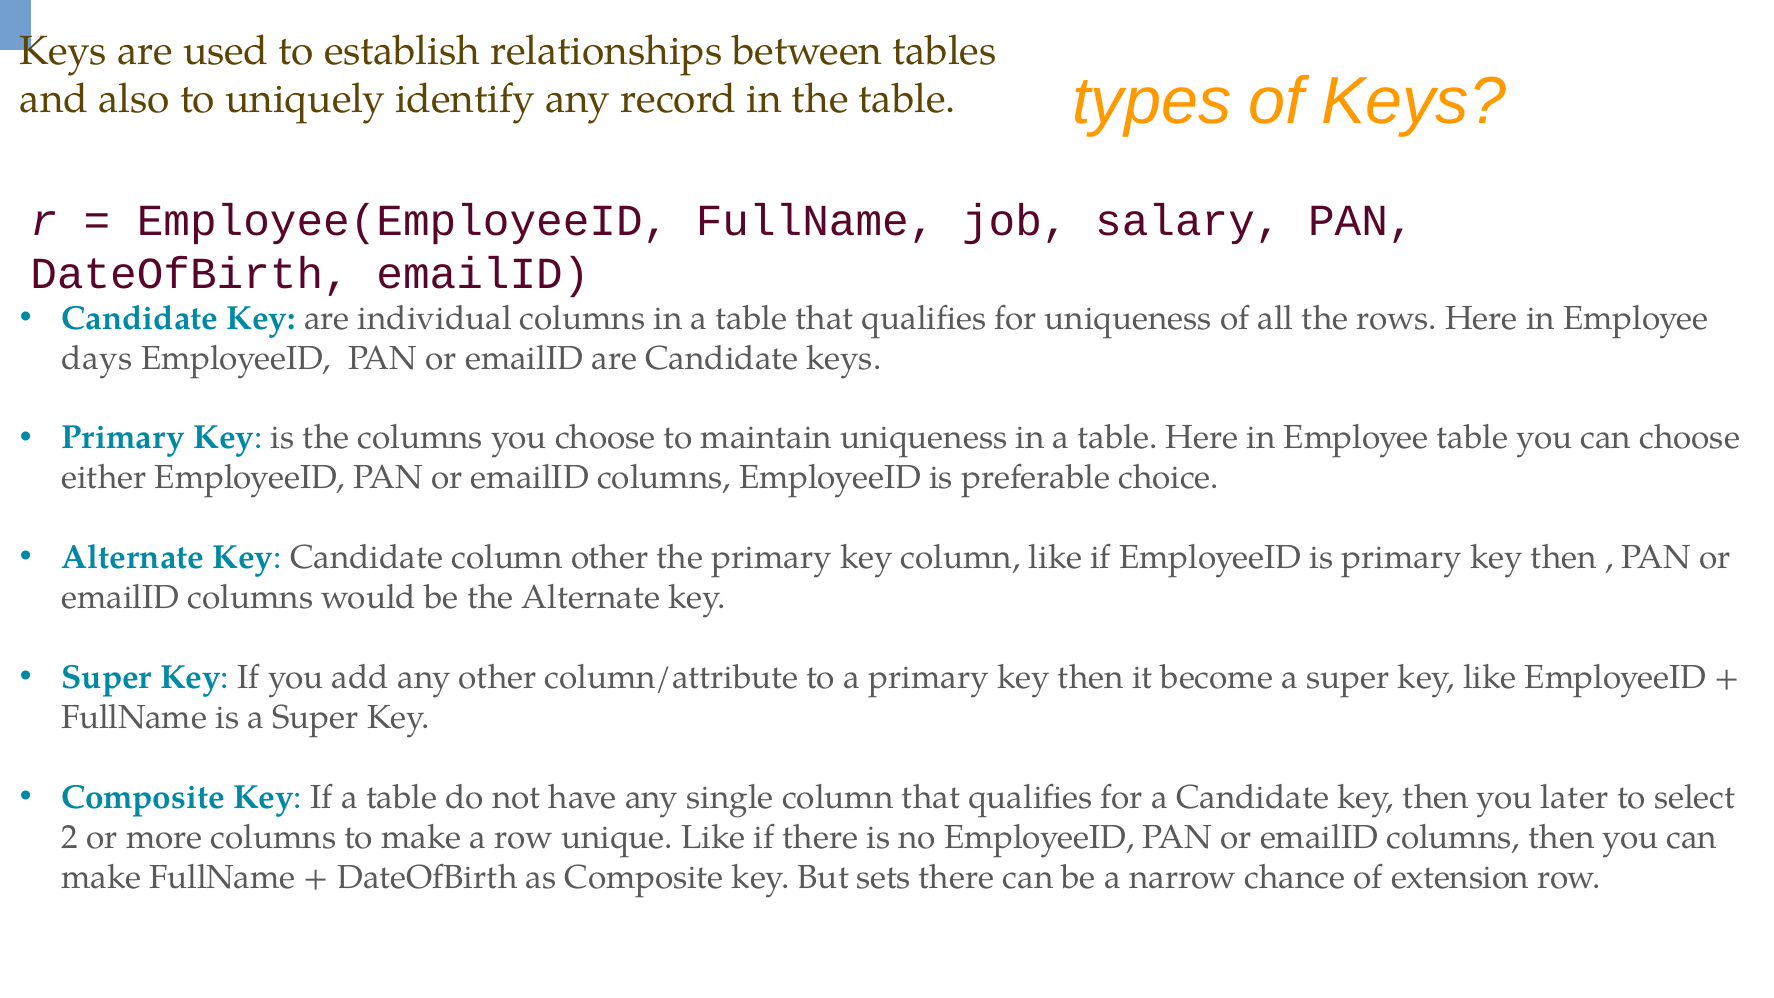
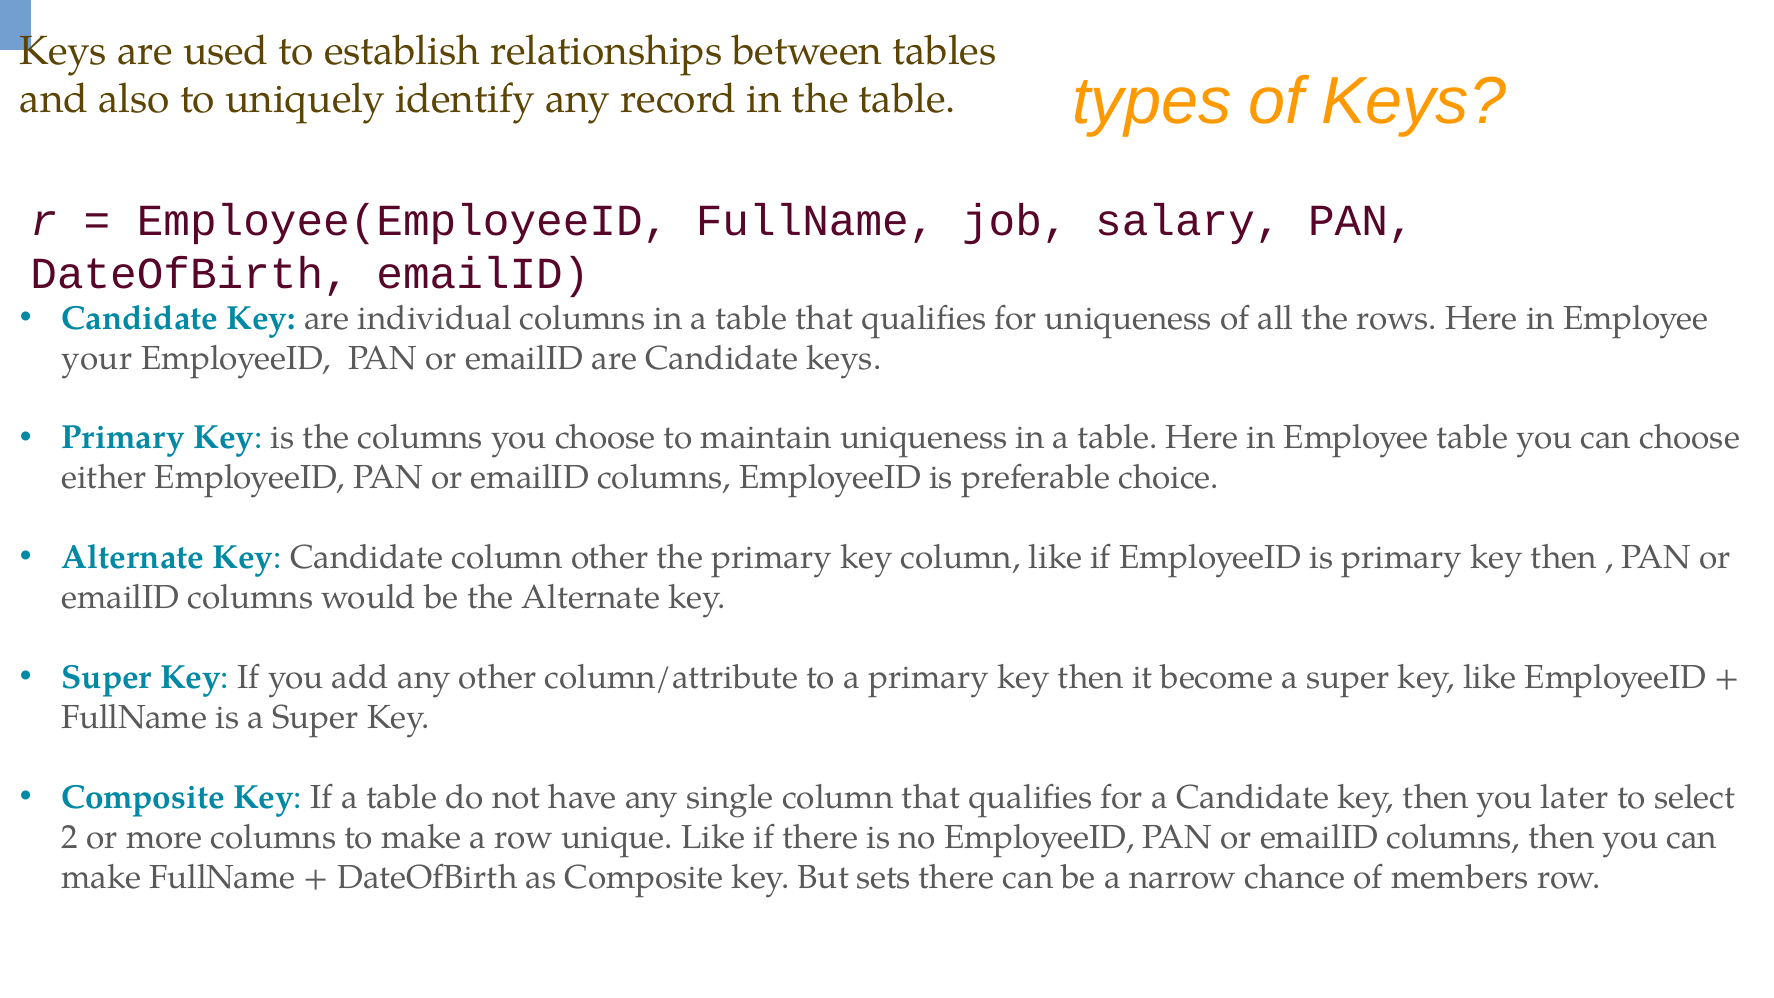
days: days -> your (97, 358)
extension: extension -> members (1460, 877)
